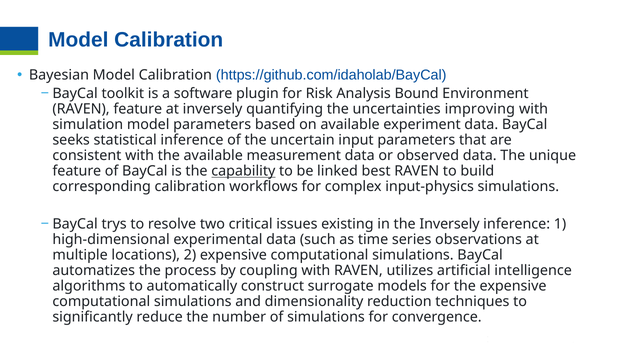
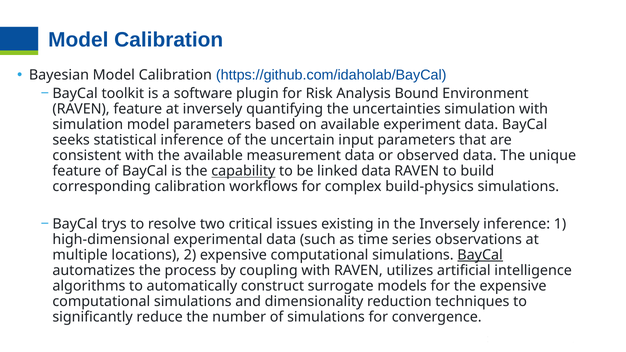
uncertainties improving: improving -> simulation (480, 109)
linked best: best -> data (376, 171)
input-physics: input-physics -> build-physics (430, 187)
BayCal underline: none -> present (480, 255)
